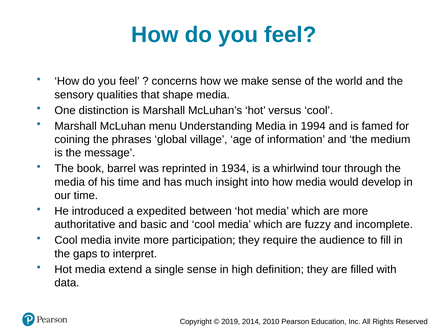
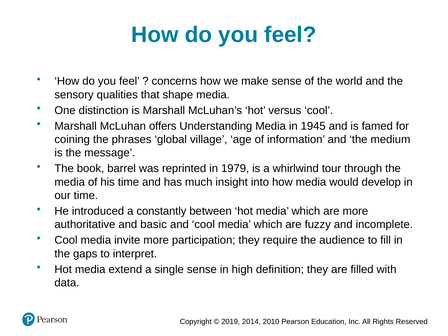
menu: menu -> offers (163, 126)
1994: 1994 -> 1945 (313, 126)
1934: 1934 -> 1979 (235, 169)
expedited: expedited -> constantly (161, 211)
